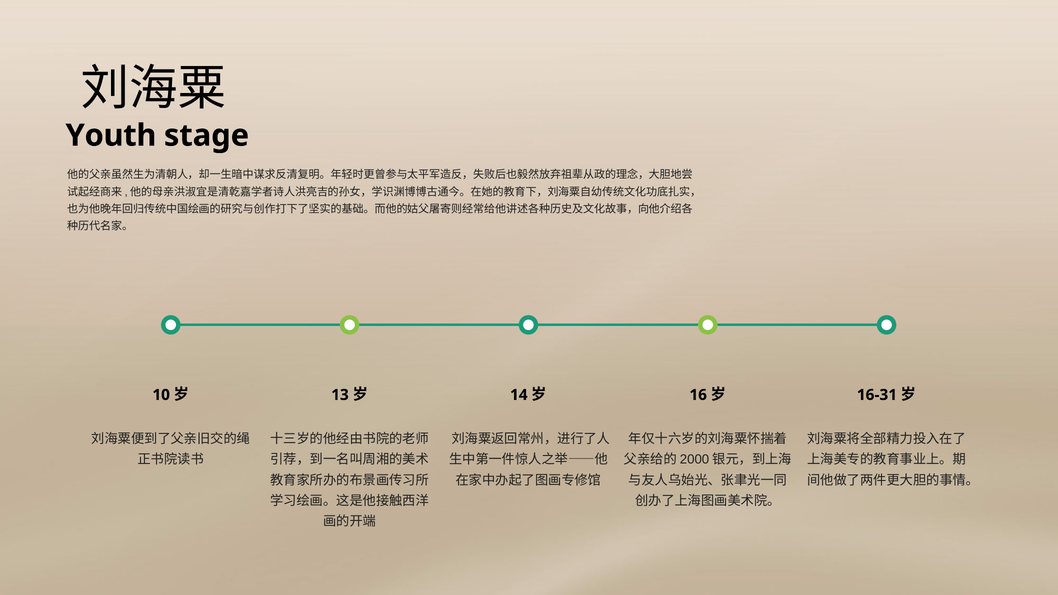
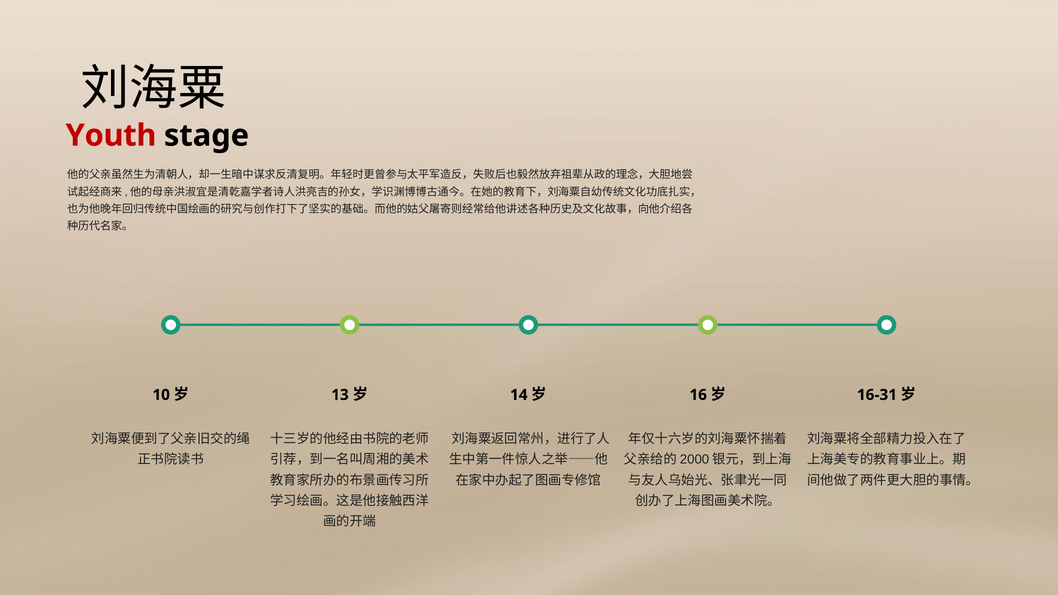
Youth colour: black -> red (111, 136)
